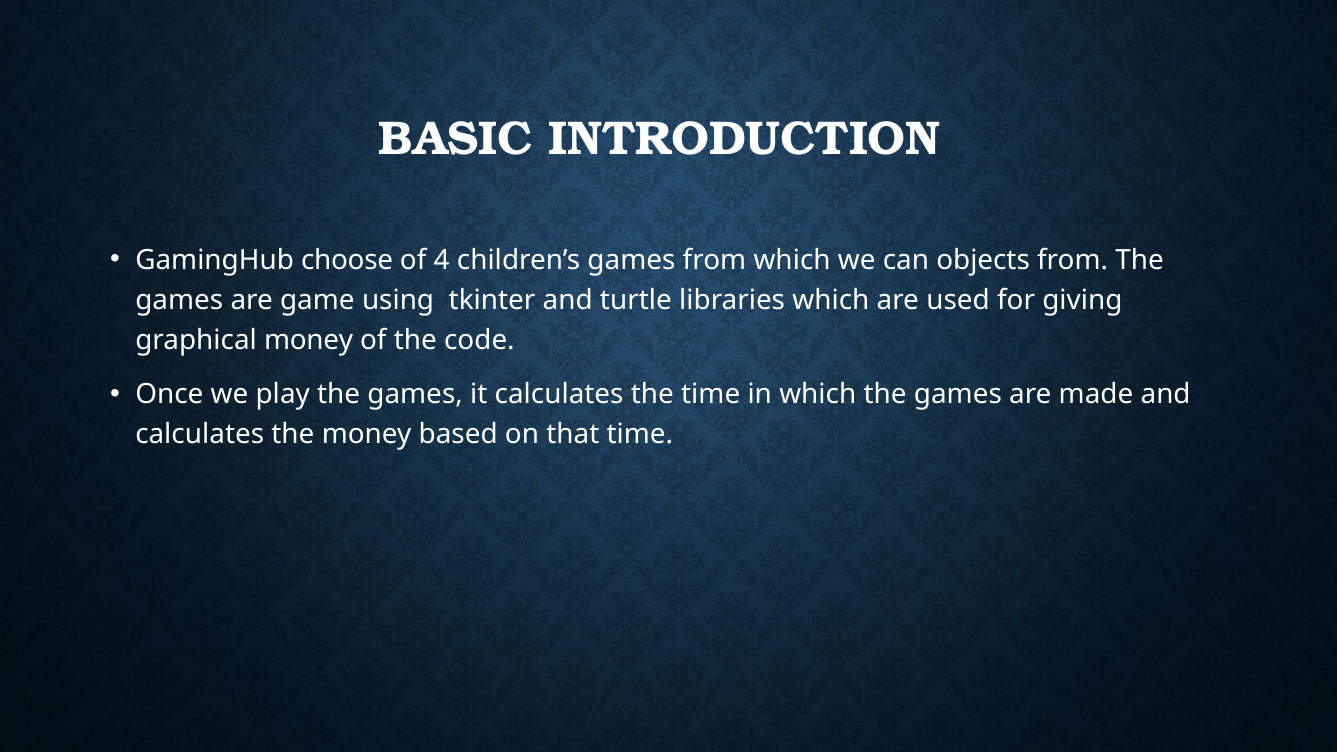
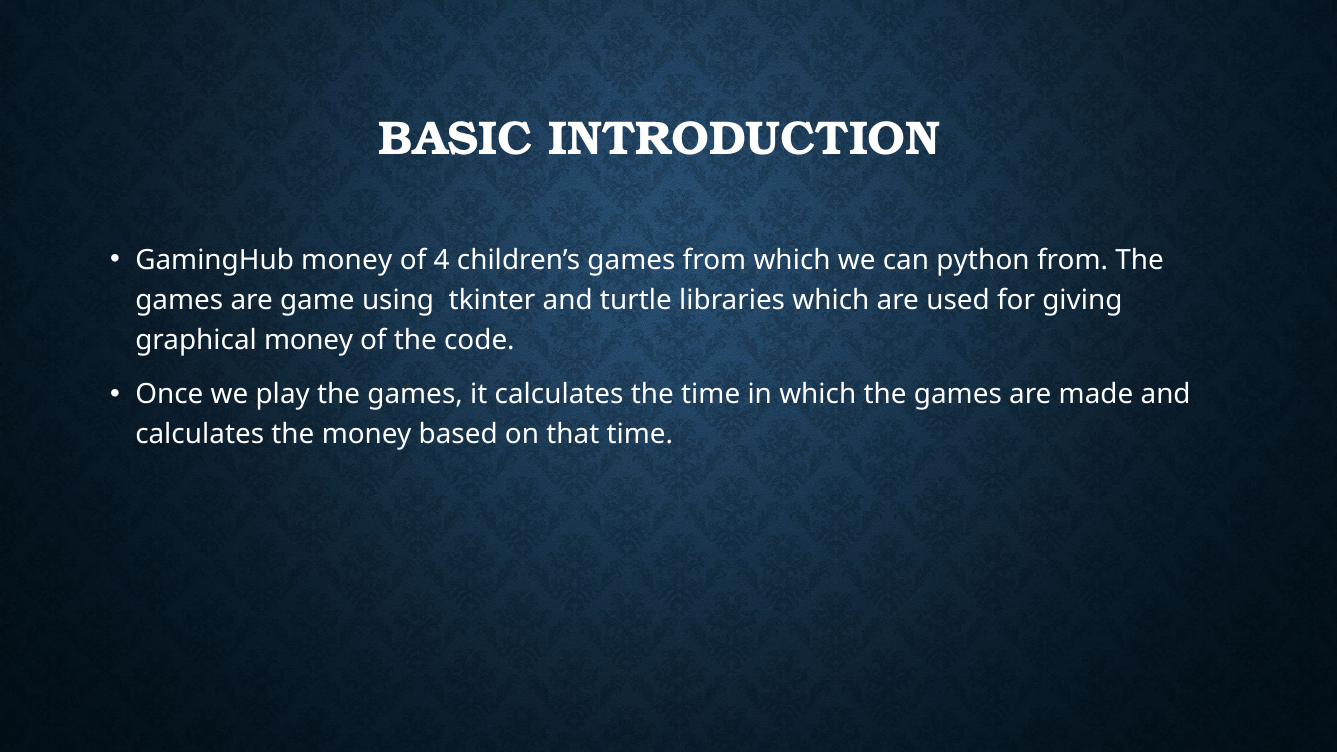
GamingHub choose: choose -> money (347, 260)
objects: objects -> python (983, 260)
